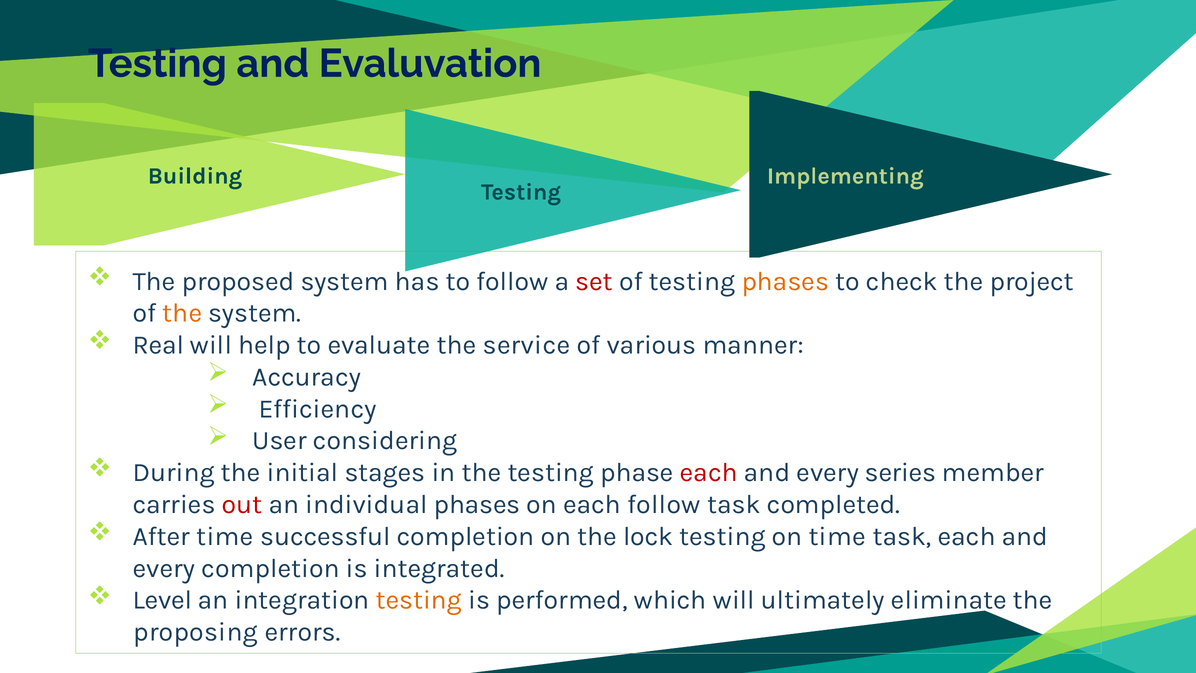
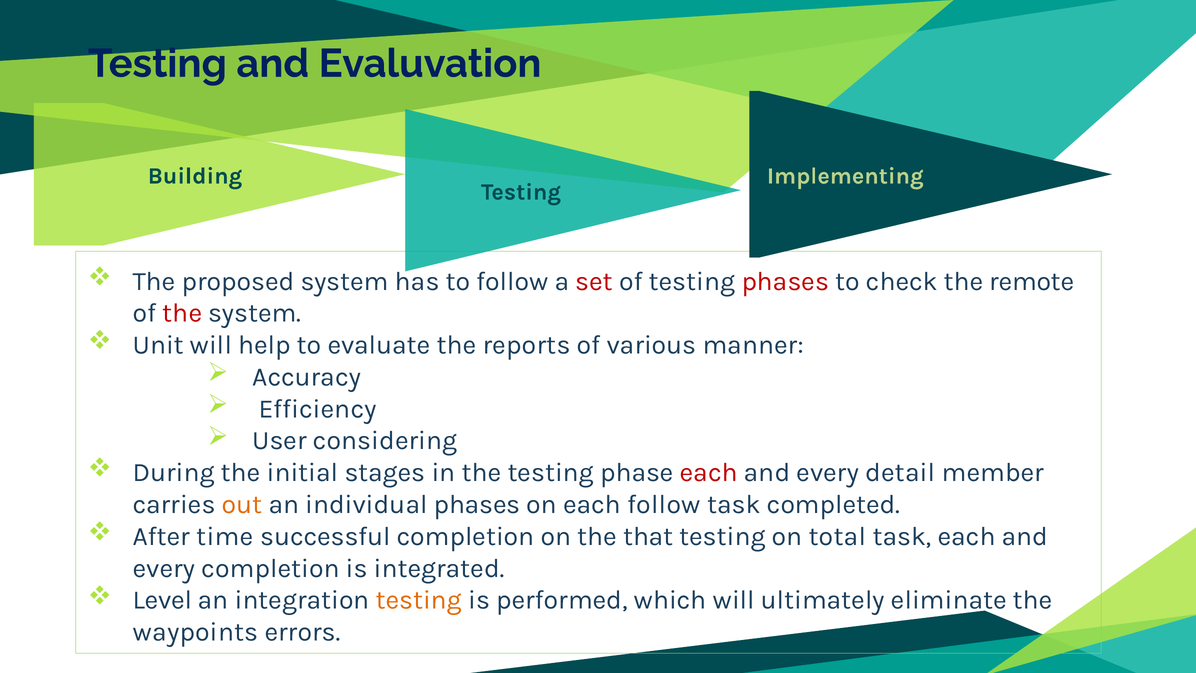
phases colour: orange -> red (785, 281)
project: project -> remote (1032, 281)
the colour: orange -> red (182, 313)
Real: Real -> Unit (158, 345)
service: service -> reports (527, 345)
series: series -> detail (900, 472)
out colour: red -> orange (242, 504)
lock: lock -> that (648, 536)
on time: time -> total (837, 536)
proposing: proposing -> waypoints (196, 632)
